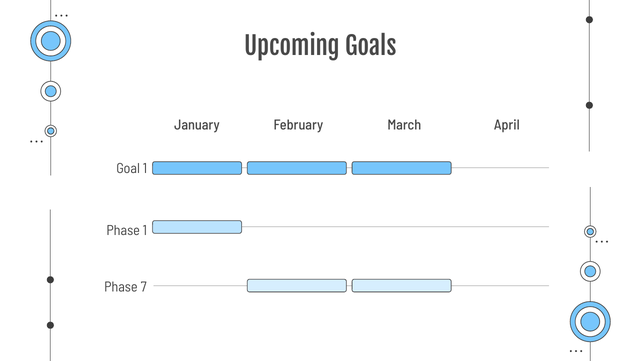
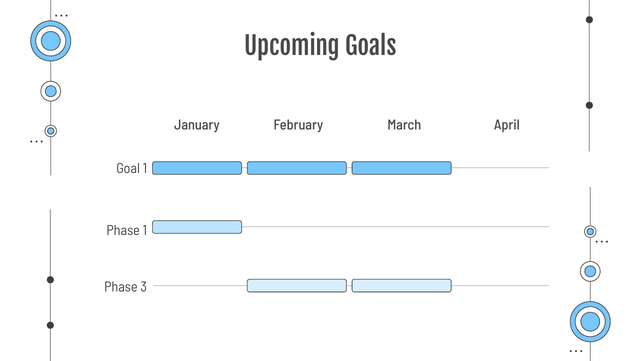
7: 7 -> 3 (144, 287)
